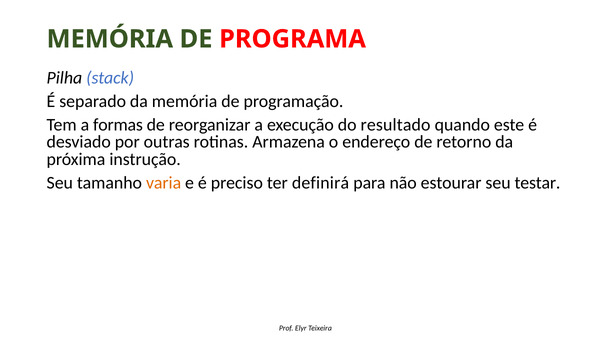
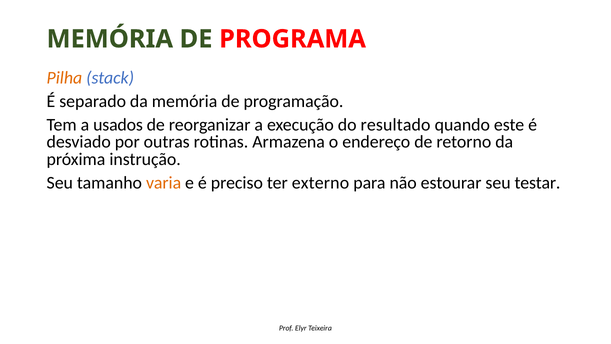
Pilha colour: black -> orange (64, 78)
formas: formas -> usados (118, 125)
definirá: definirá -> externo (320, 182)
